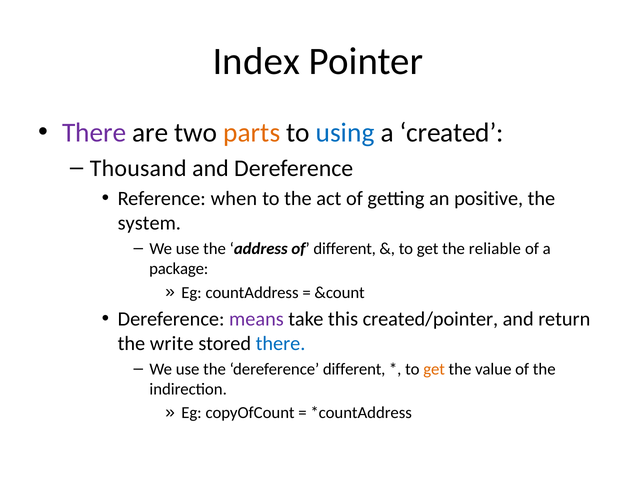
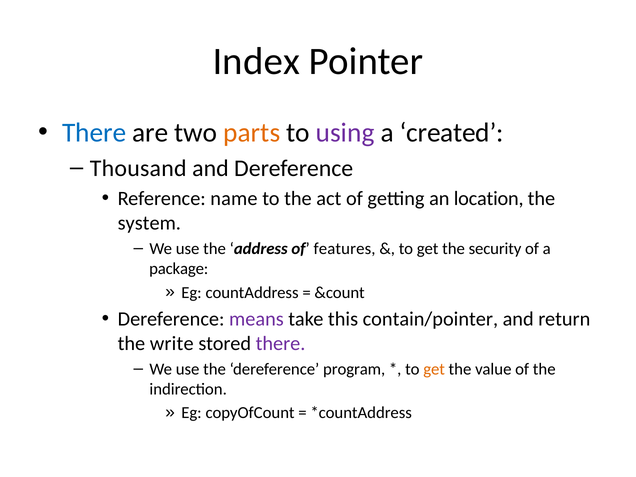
There colour: purple -> blue (94, 133)
using colour: blue -> purple (345, 133)
when: when -> name (234, 199)
positive: positive -> location (489, 199)
of different: different -> features (345, 249)
reliable: reliable -> security (495, 249)
created/pointer: created/pointer -> contain/pointer (430, 319)
there colour: blue -> purple (281, 344)
dereference different: different -> program (354, 369)
